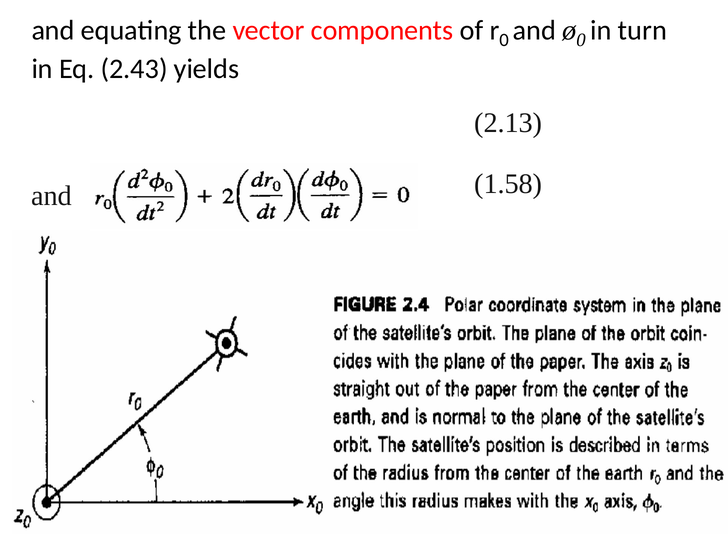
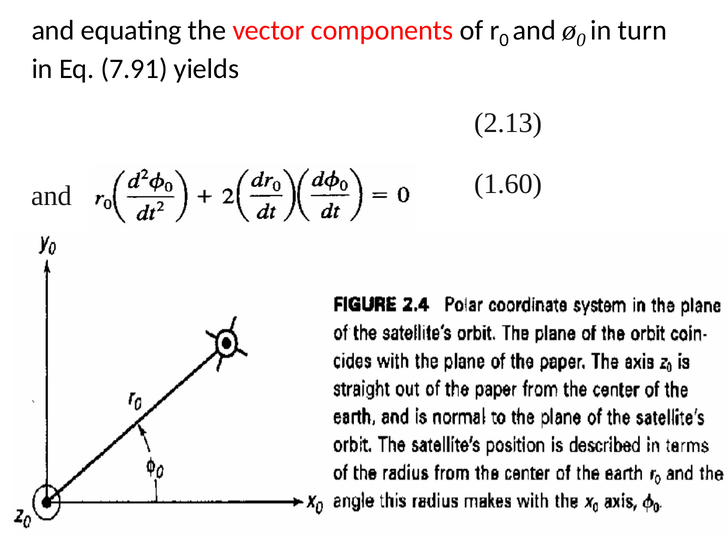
2.43: 2.43 -> 7.91 (134, 69)
1.58: 1.58 -> 1.60 (508, 184)
